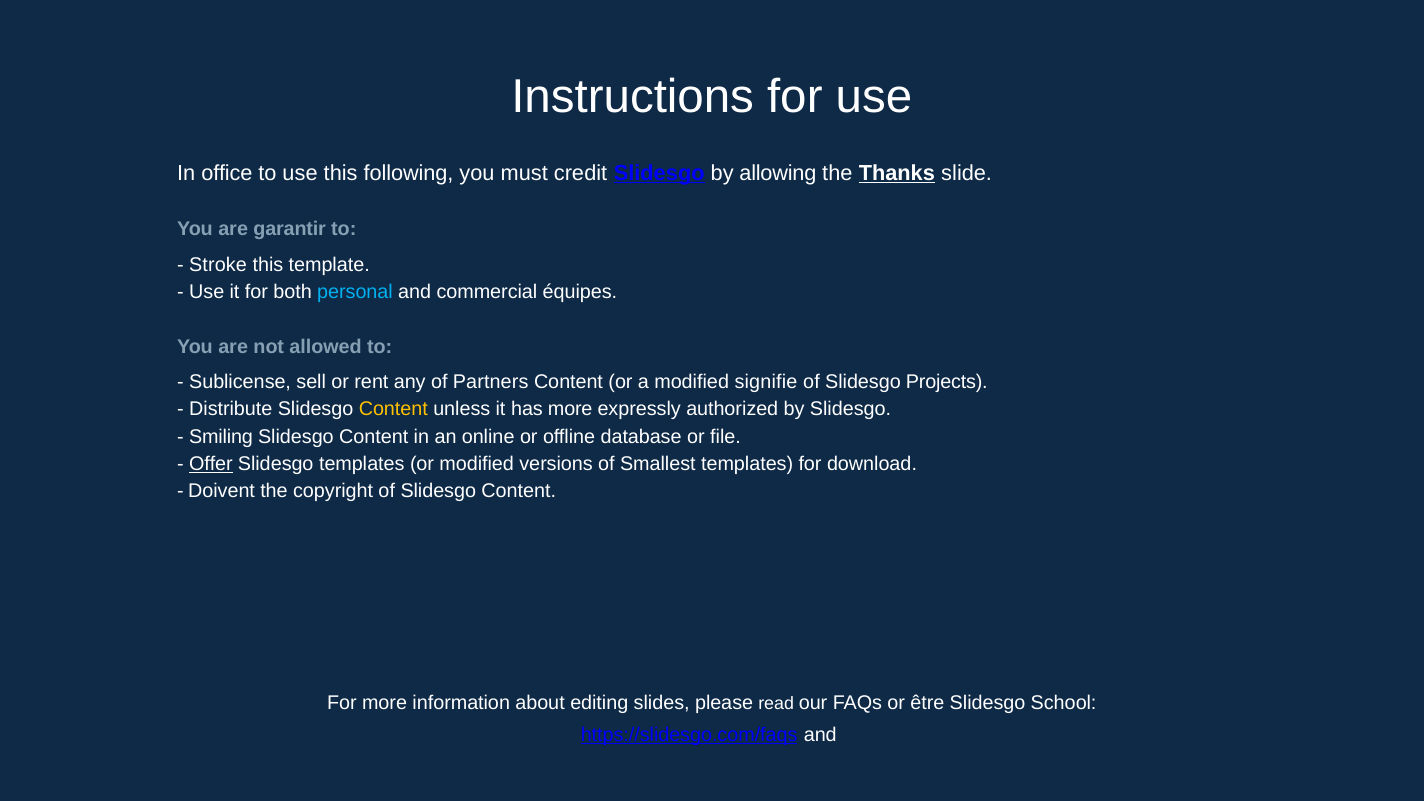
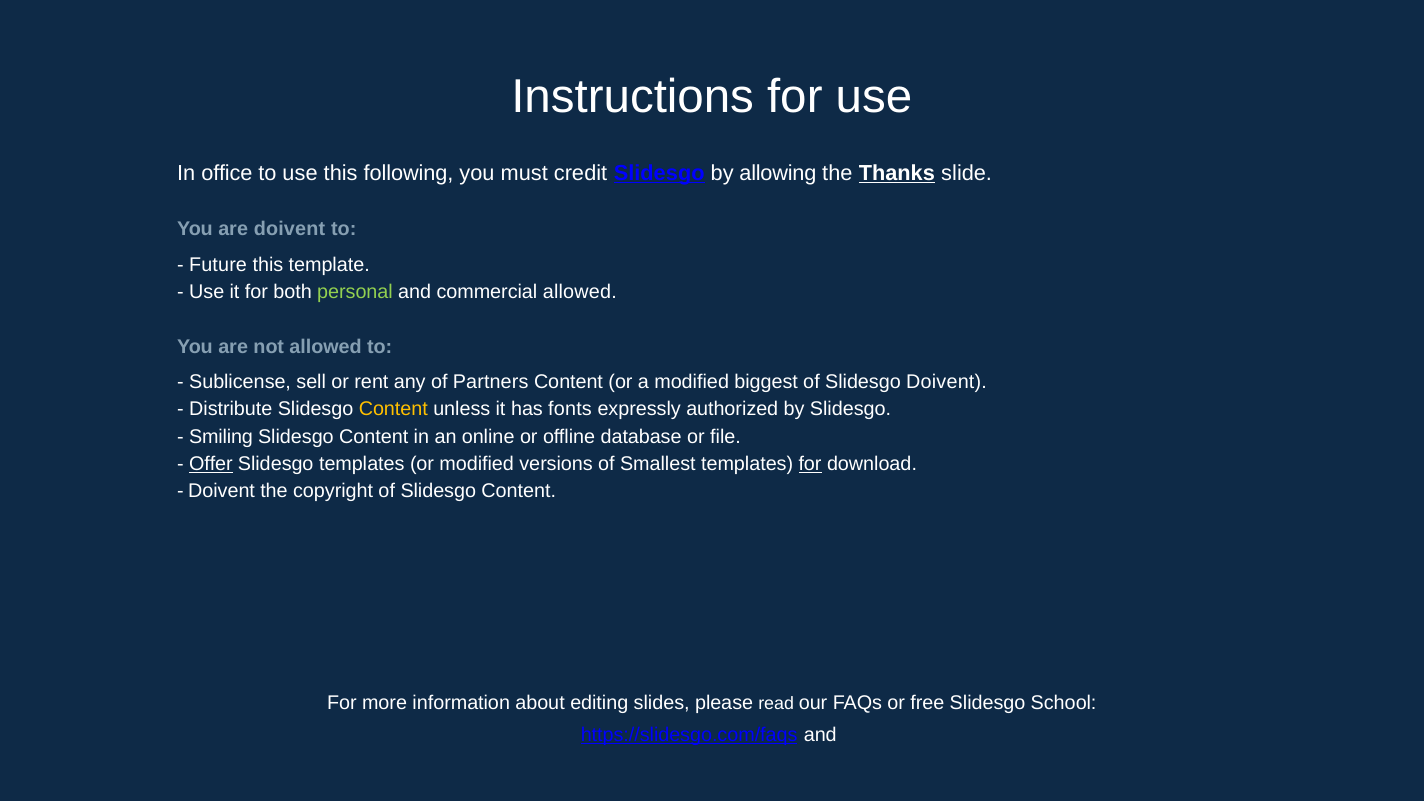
are garantir: garantir -> doivent (289, 229)
Stroke: Stroke -> Future (218, 265)
personal colour: light blue -> light green (355, 292)
commercial équipes: équipes -> allowed (580, 292)
signifie: signifie -> biggest (766, 382)
Slidesgo Projects: Projects -> Doivent (947, 382)
has more: more -> fonts (570, 409)
for underline: none -> present (810, 464)
être: être -> free (927, 703)
